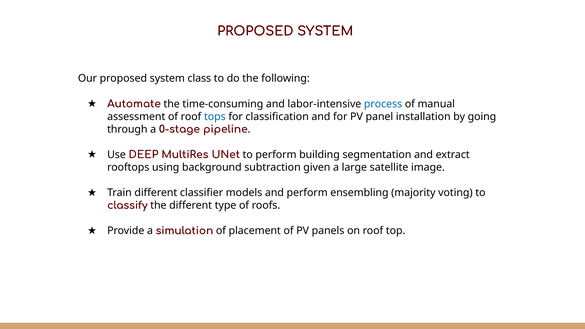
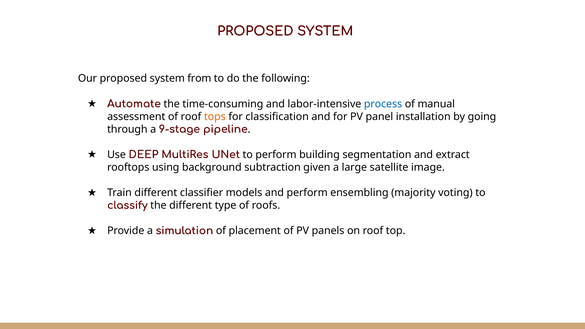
class: class -> from (199, 79)
tops colour: blue -> orange (215, 117)
0-stage: 0-stage -> 9-stage (179, 129)
